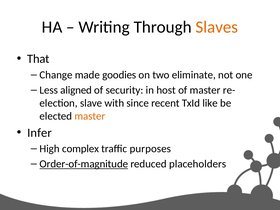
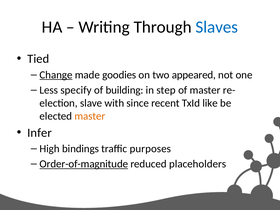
Slaves colour: orange -> blue (217, 27)
That: That -> Tied (38, 59)
Change underline: none -> present (56, 75)
eliminate: eliminate -> appeared (194, 75)
aligned: aligned -> specify (76, 90)
security: security -> building (125, 90)
host: host -> step (166, 90)
complex: complex -> bindings (81, 149)
